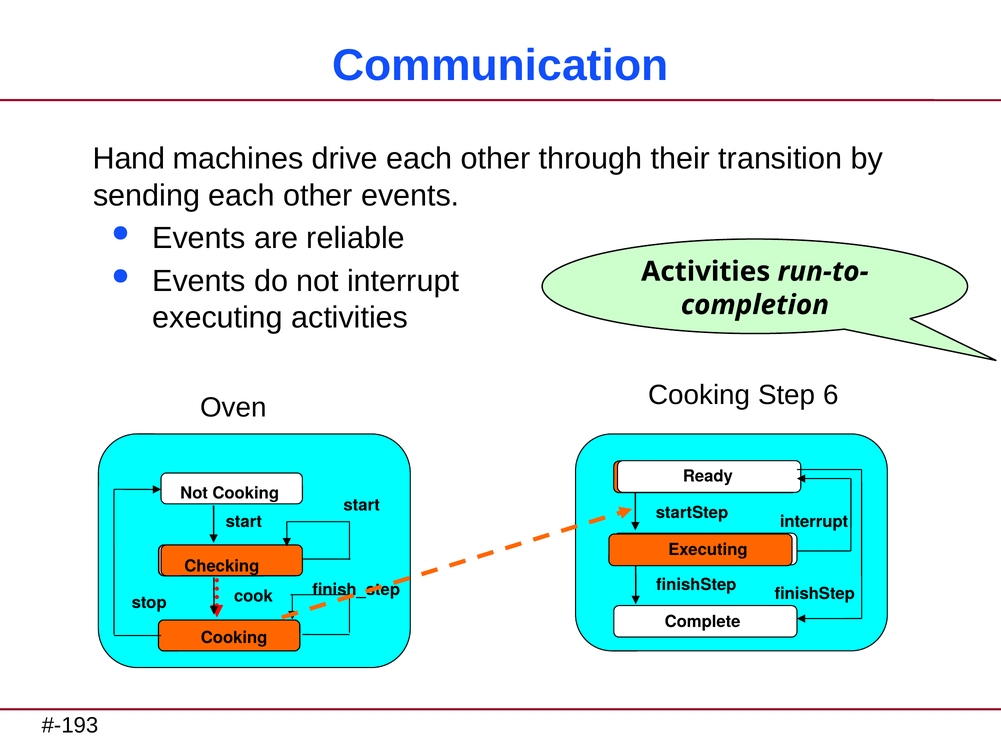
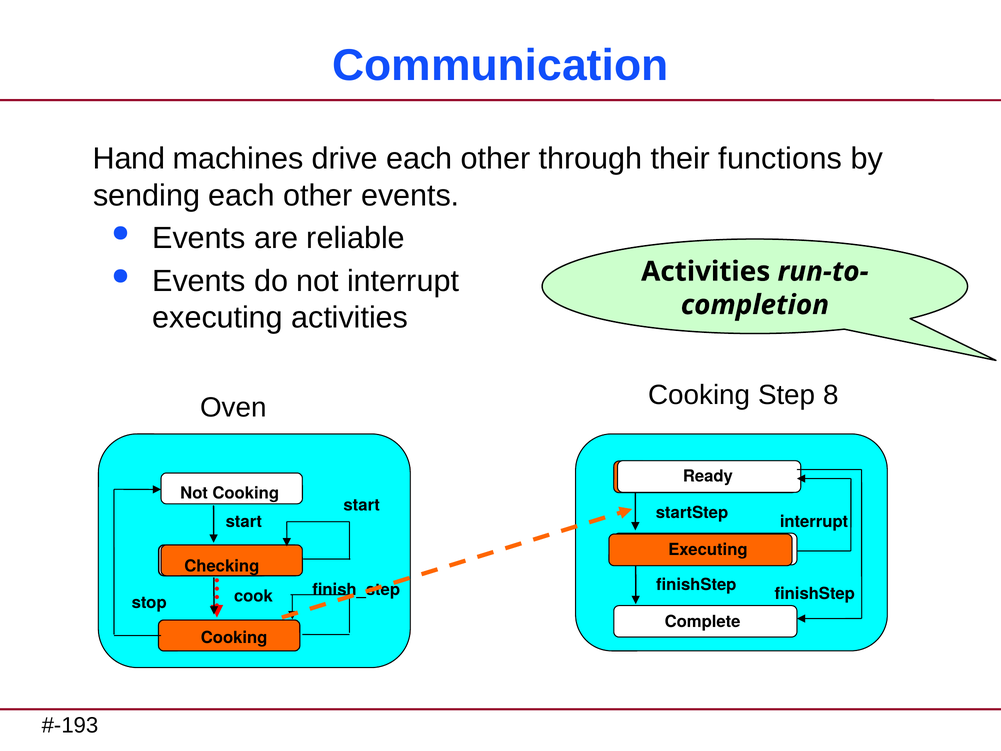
transition: transition -> functions (780, 159)
6: 6 -> 8 (831, 395)
